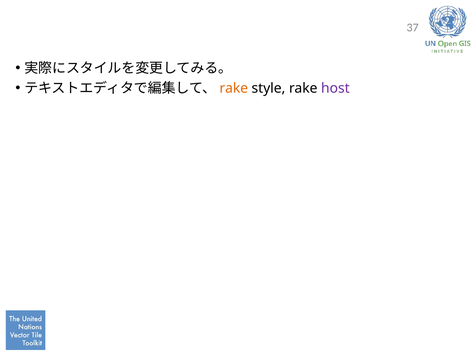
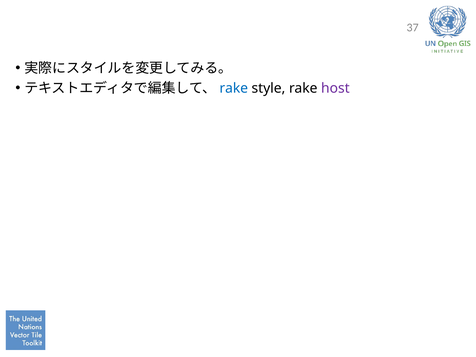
rake colour: orange -> blue (234, 88)
